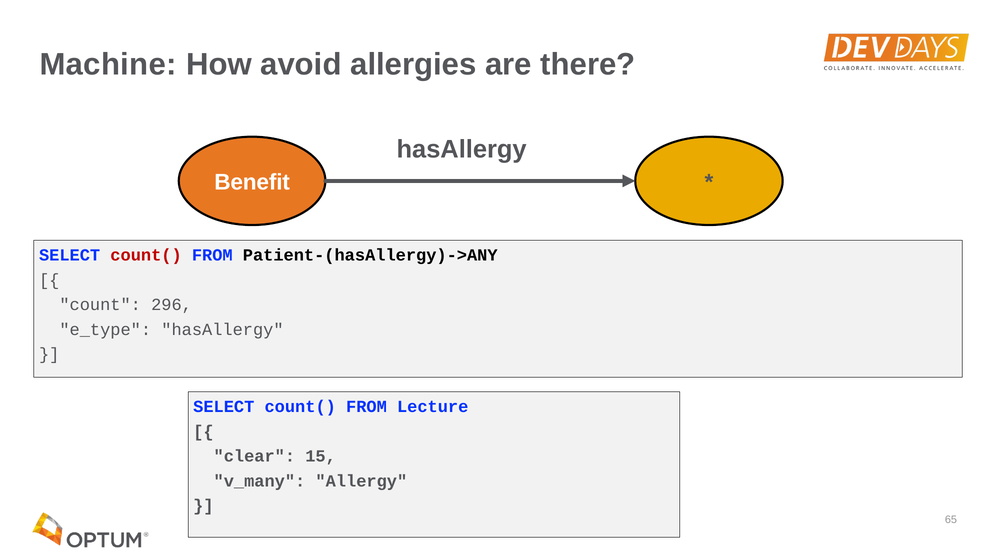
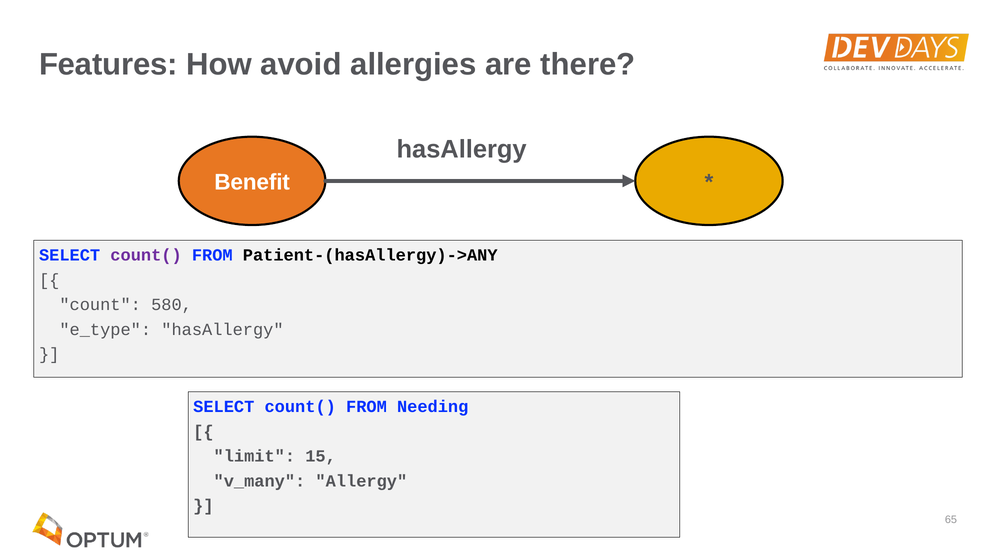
Machine: Machine -> Features (108, 64)
count( colour: red -> purple (146, 255)
296: 296 -> 580 (172, 305)
Lecture: Lecture -> Needing (433, 407)
clear: clear -> limit (254, 456)
